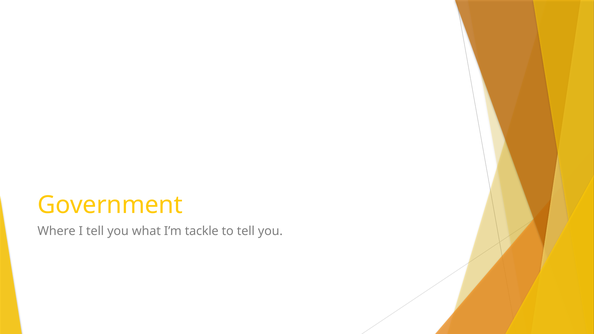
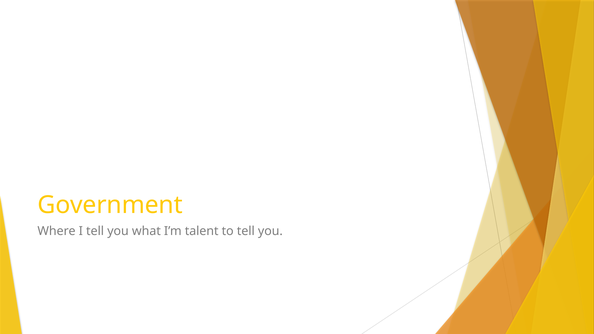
tackle: tackle -> talent (202, 231)
